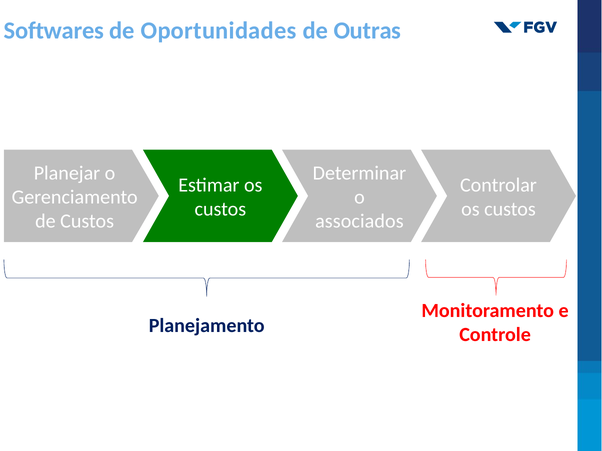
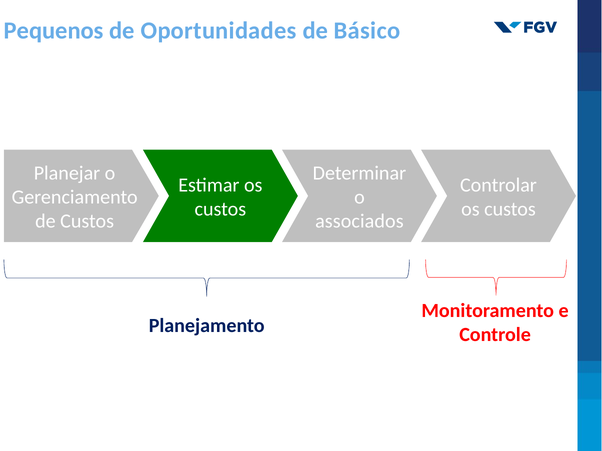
Softwares: Softwares -> Pequenos (54, 31)
Outras: Outras -> Básico (367, 31)
